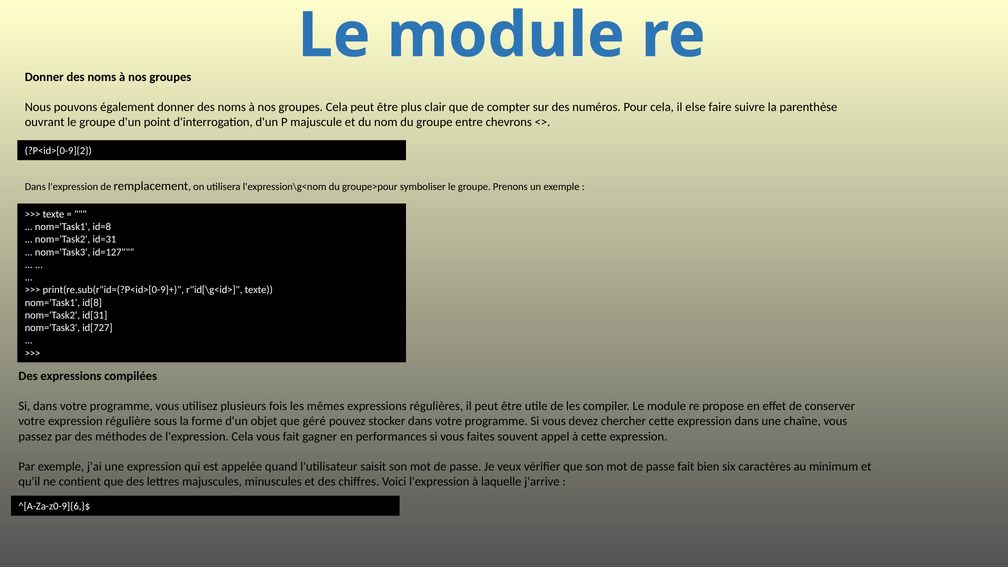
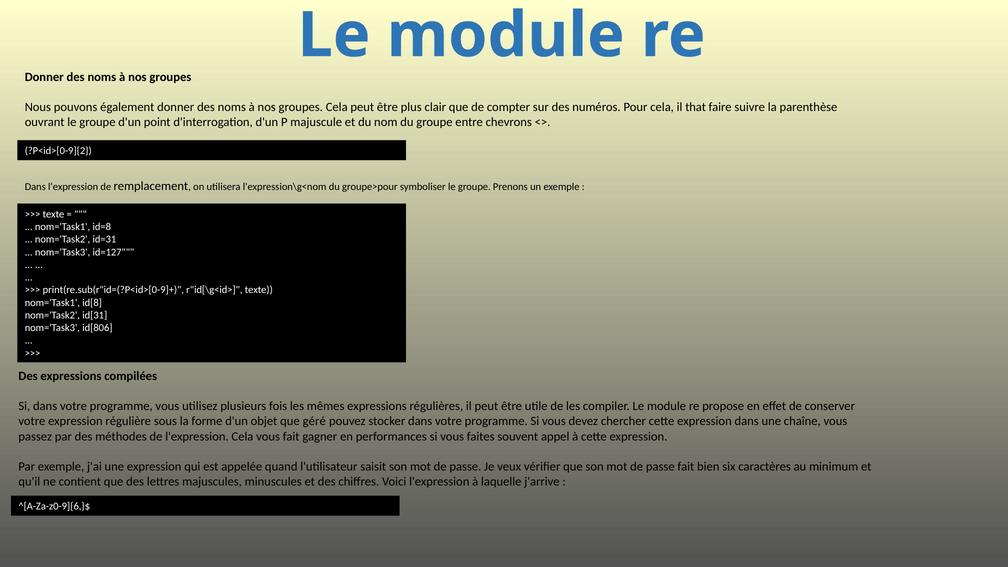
else: else -> that (696, 107)
id[727: id[727 -> id[806 (97, 328)
